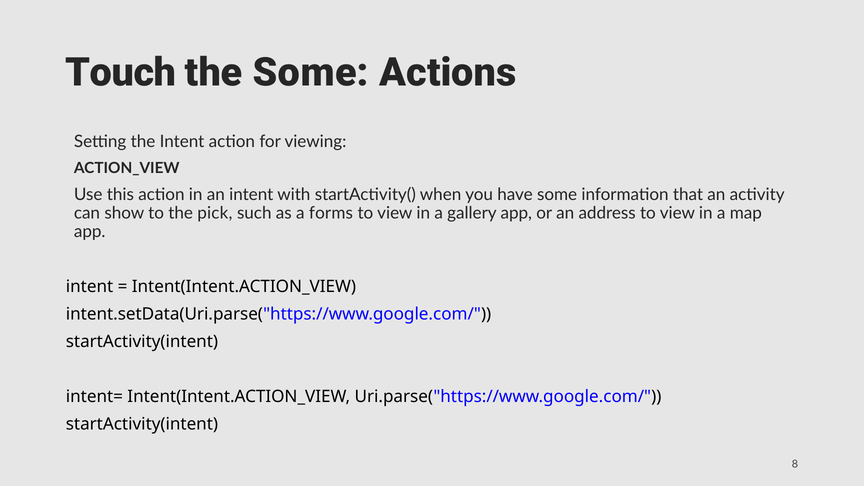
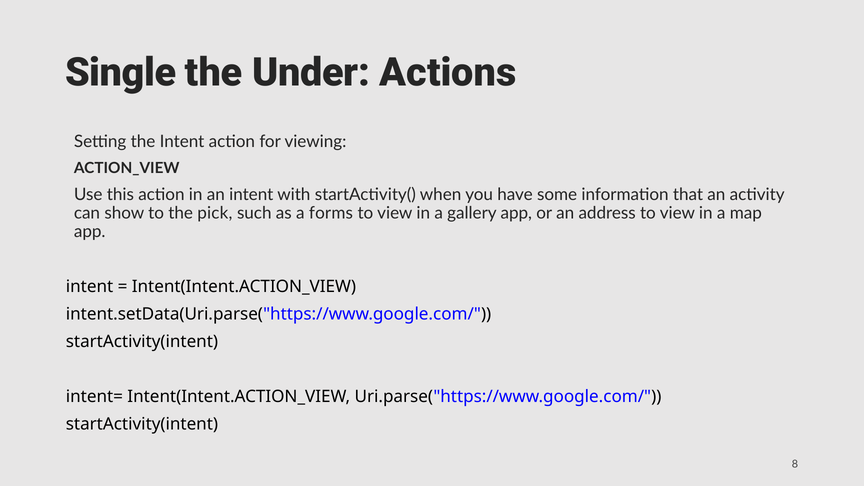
Touch: Touch -> Single (121, 73)
the Some: Some -> Under (311, 73)
